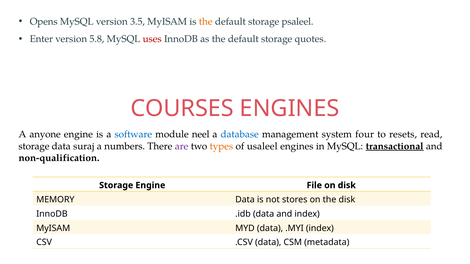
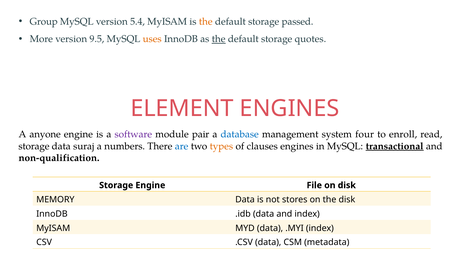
Opens: Opens -> Group (44, 21)
3.5: 3.5 -> 5.4 (138, 21)
psaleel: psaleel -> passed (297, 21)
Enter: Enter -> More (41, 39)
5.8: 5.8 -> 9.5 (97, 39)
uses colour: red -> orange (152, 39)
the underline: none -> present (219, 39)
COURSES: COURSES -> ELEMENT (182, 109)
software colour: blue -> purple (133, 135)
neel: neel -> pair (201, 135)
resets: resets -> enroll (403, 135)
are colour: purple -> blue (182, 146)
usaleel: usaleel -> clauses (262, 146)
